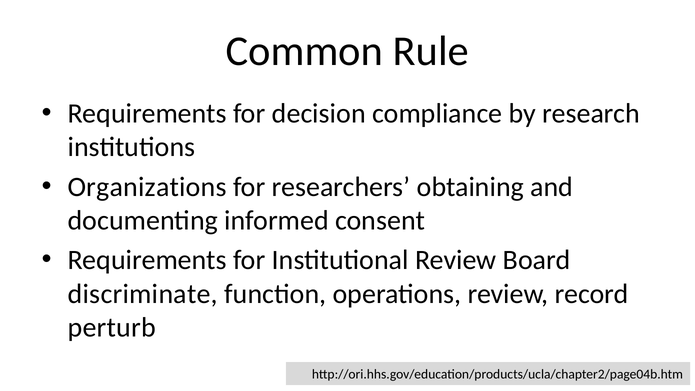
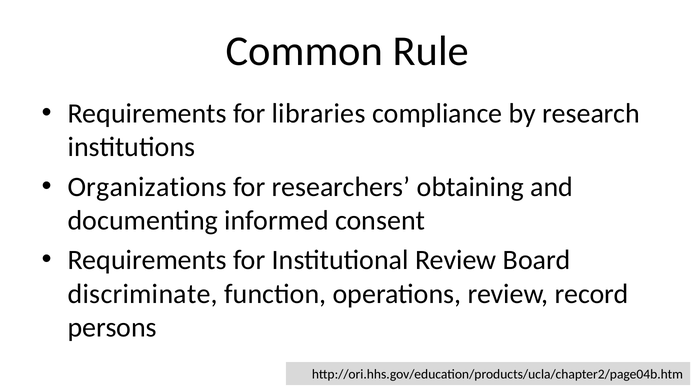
decision: decision -> libraries (319, 113)
perturb: perturb -> persons (112, 327)
